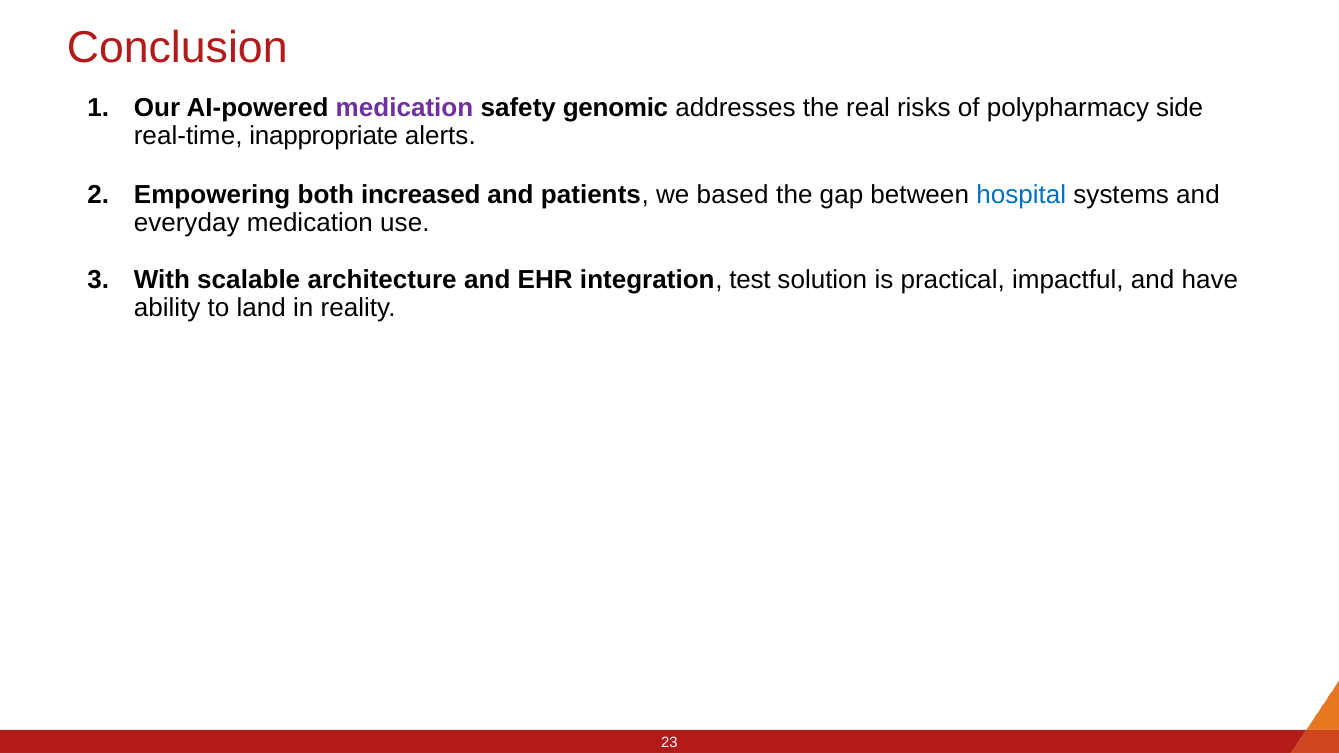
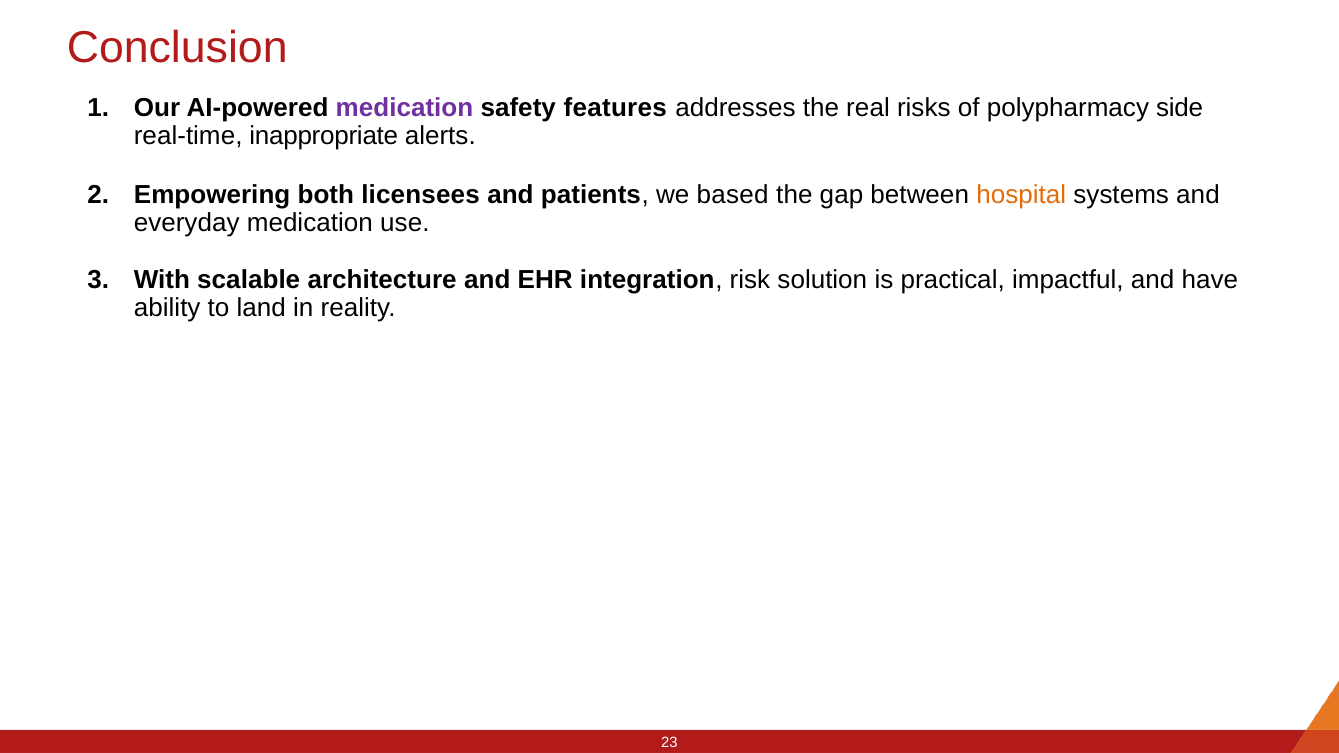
genomic: genomic -> features (615, 108)
increased: increased -> licensees (421, 195)
hospital colour: blue -> orange (1021, 195)
test: test -> risk (750, 280)
